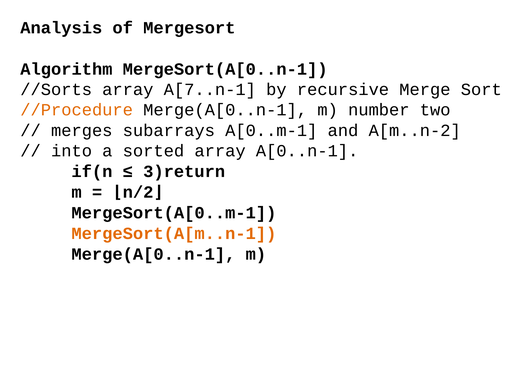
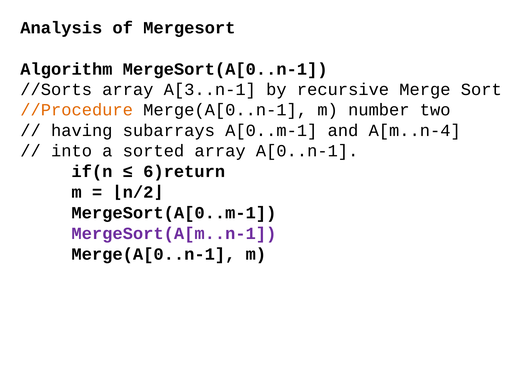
A[7..n-1: A[7..n-1 -> A[3..n-1 (210, 89)
merges: merges -> having (82, 130)
A[m..n-2: A[m..n-2 -> A[m..n-4 (415, 130)
3)return: 3)return -> 6)return (184, 172)
MergeSort(A[m..n-1 colour: orange -> purple (174, 234)
